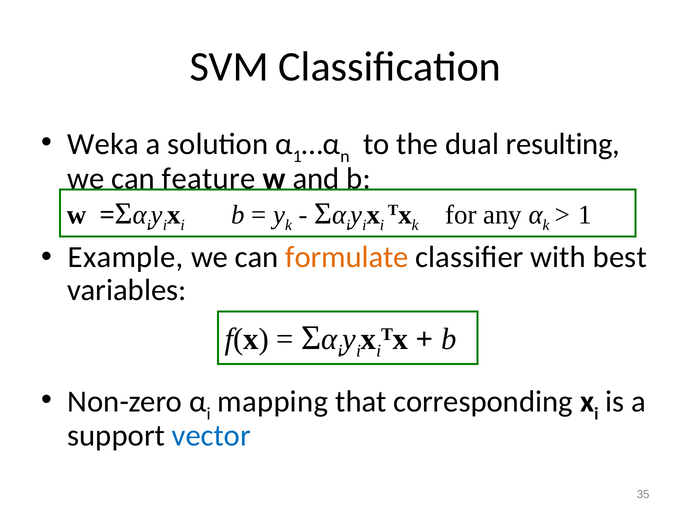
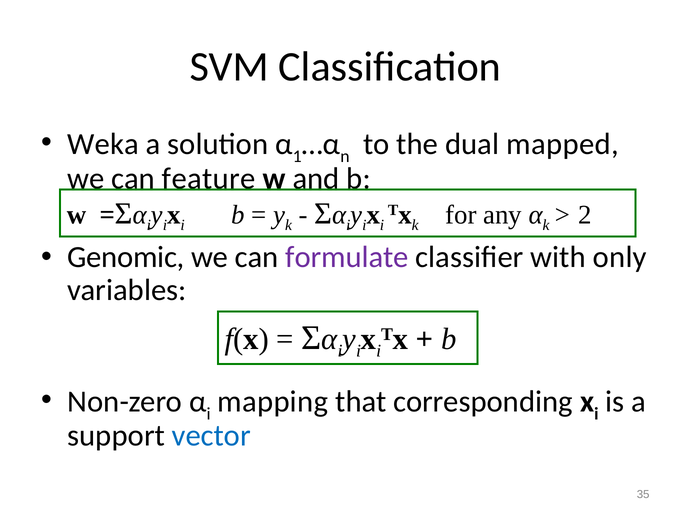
resulting: resulting -> mapped (563, 144)
1: 1 -> 2 (585, 215)
Example: Example -> Genomic (126, 257)
formulate colour: orange -> purple (347, 257)
best: best -> only (620, 257)
